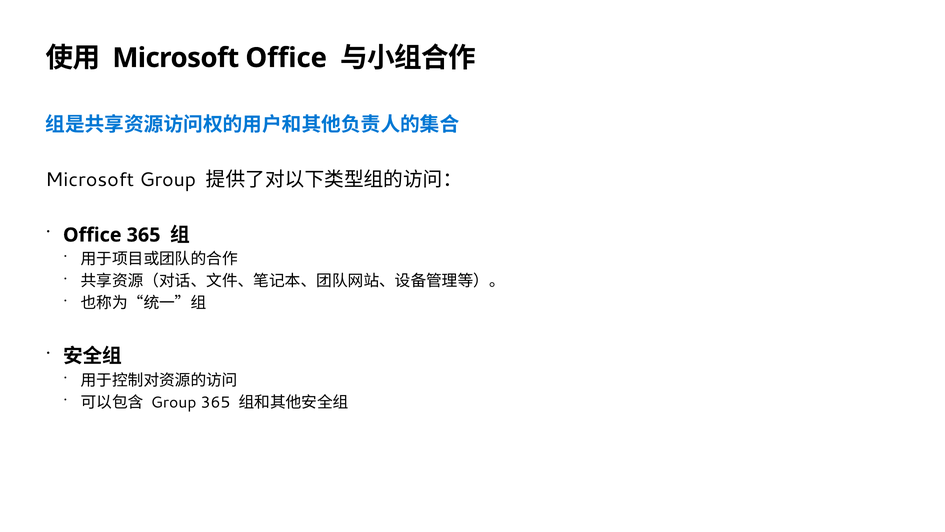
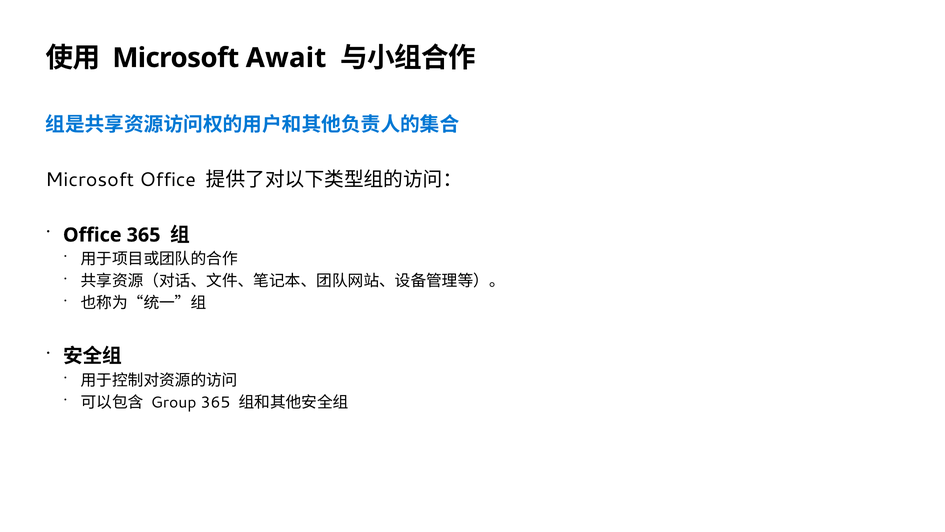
Microsoft Office: Office -> Await (286, 58)
Microsoft Group: Group -> Office (168, 180)
